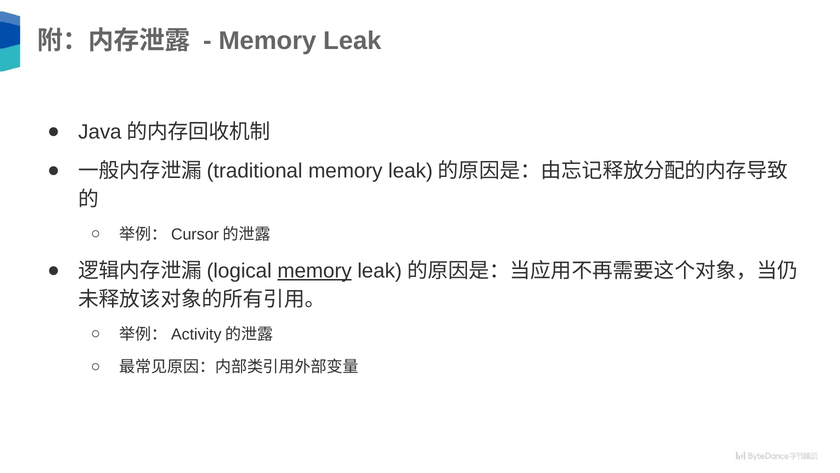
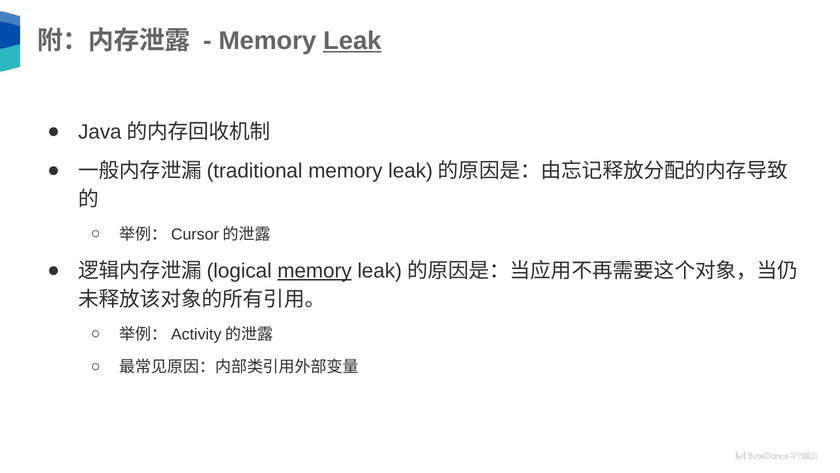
Leak underline: none -> present (352, 41)
